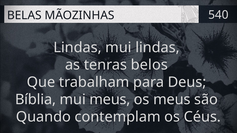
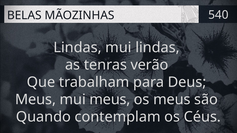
belos: belos -> verão (149, 65)
Bíblia: Bíblia -> Meus (35, 100)
